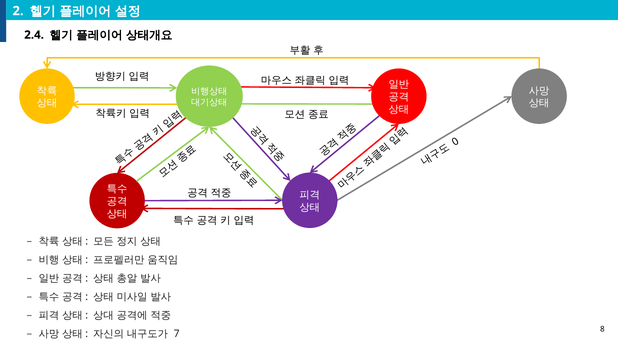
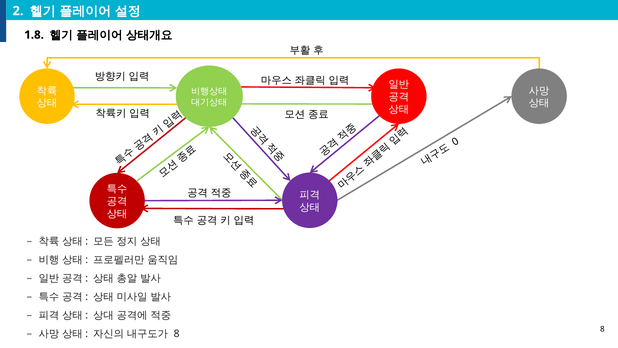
2.4: 2.4 -> 1.8 (34, 35)
7: 7 -> 8 (177, 334)
